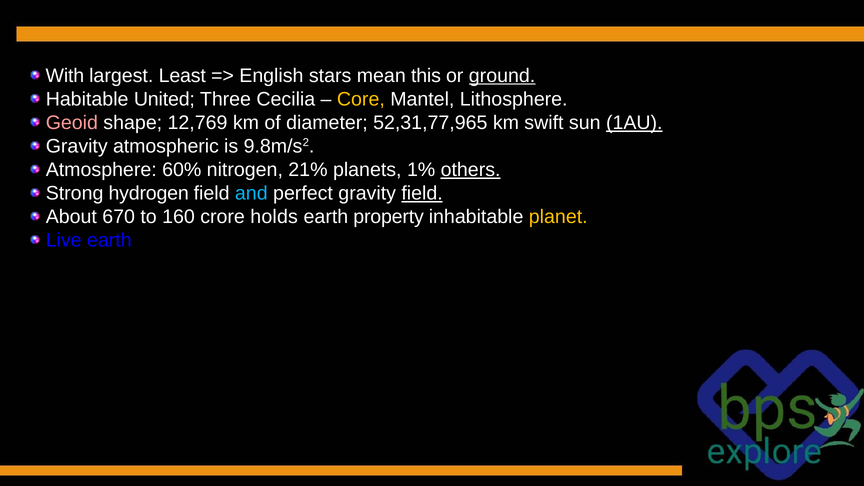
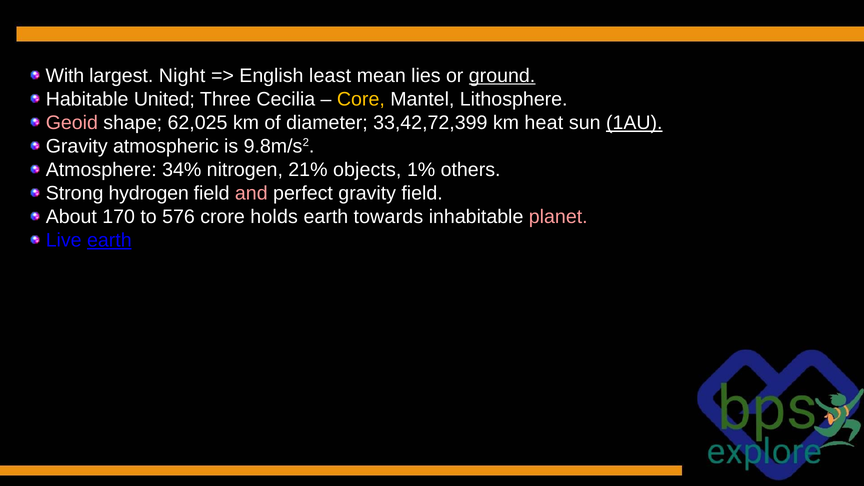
Least: Least -> Night (182, 76)
stars: stars -> least (330, 76)
this: this -> lies (426, 76)
12,769: 12,769 -> 62,025 (198, 123)
52,31,77,965: 52,31,77,965 -> 33,42,72,399 (430, 123)
swift: swift -> heat (544, 123)
60%: 60% -> 34% (182, 170)
planets: planets -> objects (367, 170)
others underline: present -> none (471, 170)
and colour: light blue -> pink (251, 193)
field underline: present -> none (422, 193)
670: 670 -> 170 (119, 217)
160: 160 -> 576 (179, 217)
property: property -> towards (388, 217)
planet colour: yellow -> pink (558, 217)
earth underline: none -> present (109, 240)
